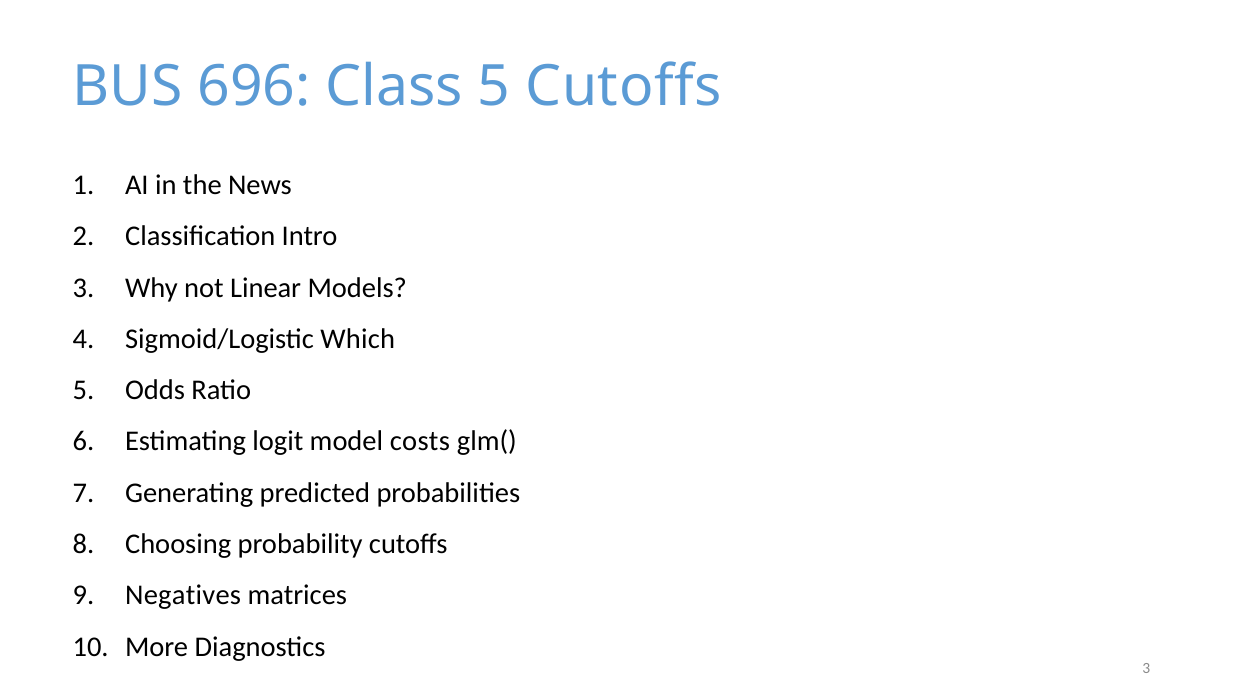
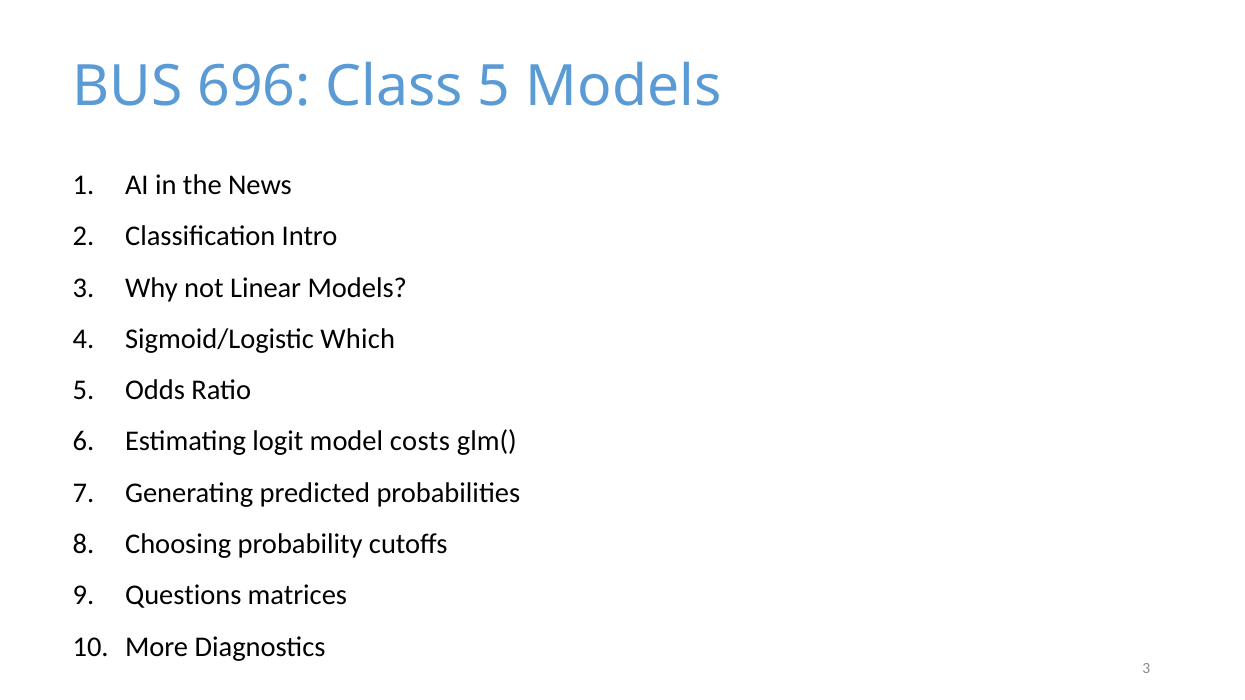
5 Cutoffs: Cutoffs -> Models (624, 87)
Negatives: Negatives -> Questions (183, 596)
